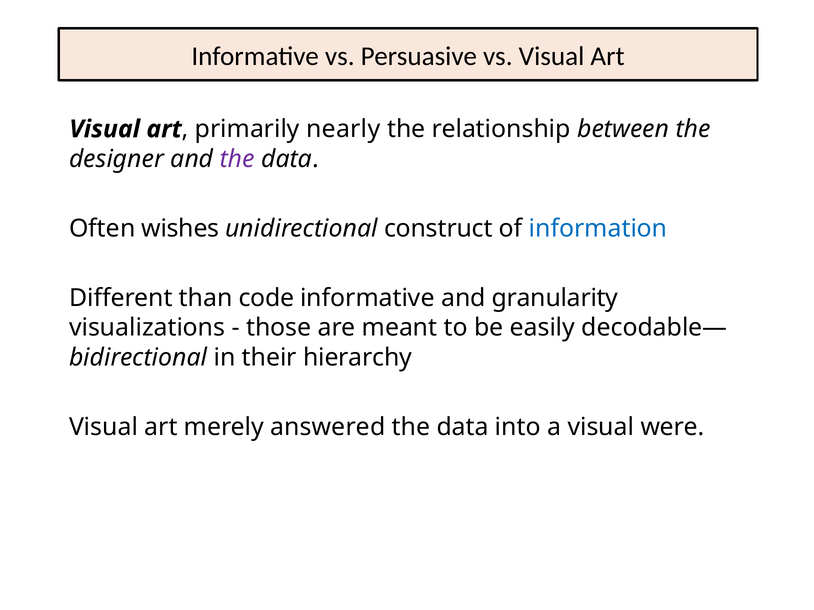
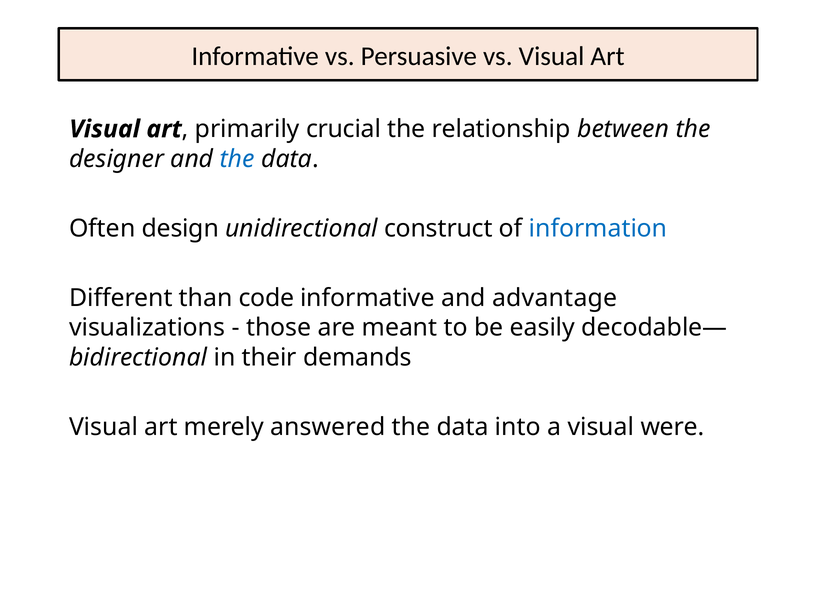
nearly: nearly -> crucial (344, 129)
the colour: purple -> blue (237, 159)
wishes: wishes -> design (180, 229)
granularity: granularity -> advantage (555, 298)
hierarchy: hierarchy -> demands (357, 358)
